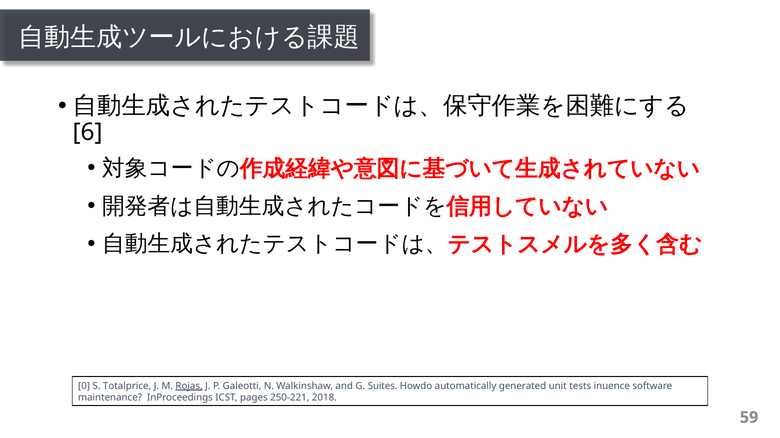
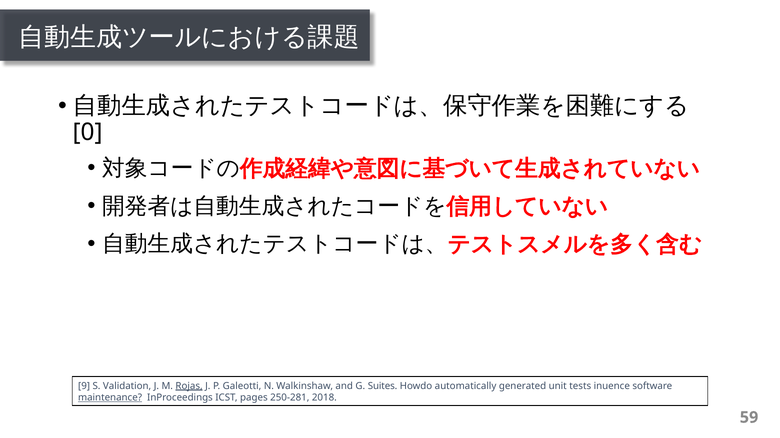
6: 6 -> 0 (88, 132)
0: 0 -> 9 (84, 386)
Totalprice: Totalprice -> Validation (127, 386)
maintenance underline: none -> present (110, 398)
250-221: 250-221 -> 250-281 (290, 398)
